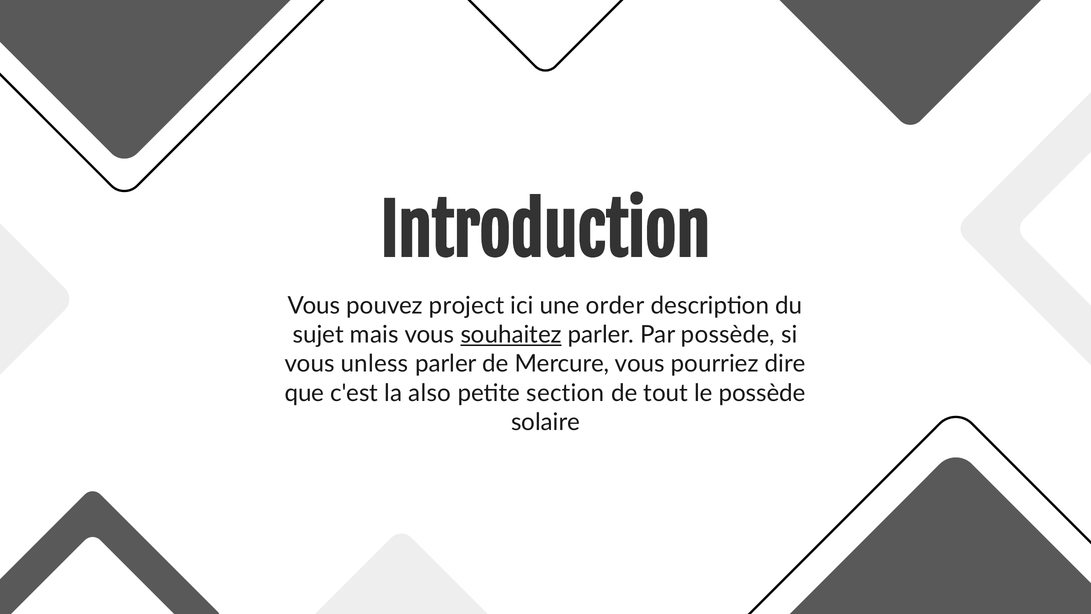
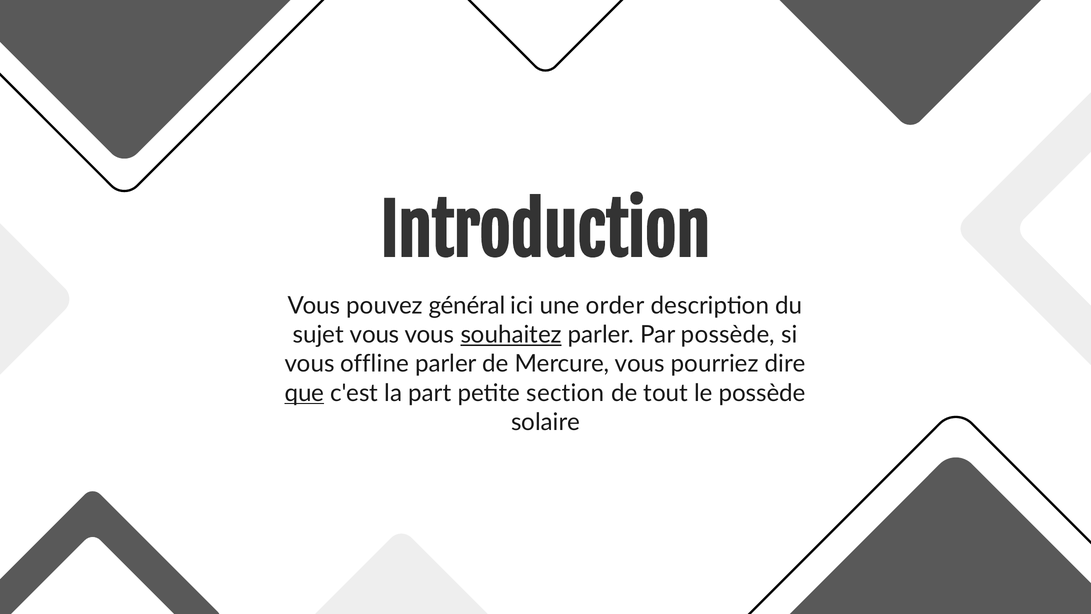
project: project -> général (467, 306)
sujet mais: mais -> vous (375, 335)
unless: unless -> offline (375, 364)
que underline: none -> present (304, 393)
also: also -> part (430, 393)
